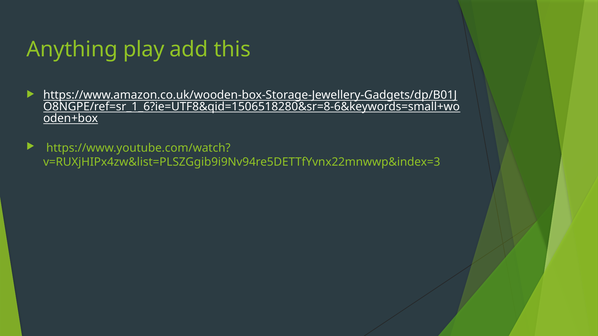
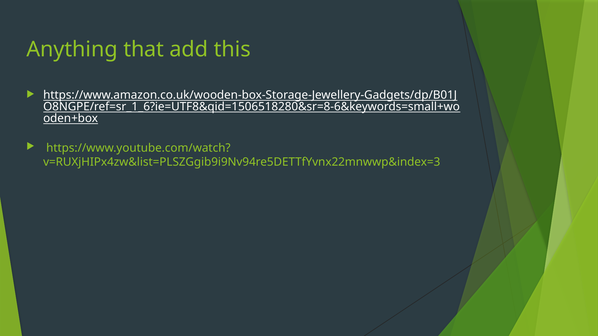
play: play -> that (144, 50)
